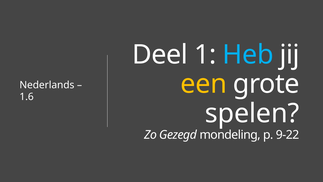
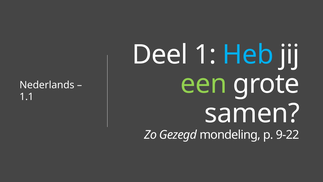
een colour: yellow -> light green (204, 84)
1.6: 1.6 -> 1.1 (27, 97)
spelen: spelen -> samen (252, 113)
